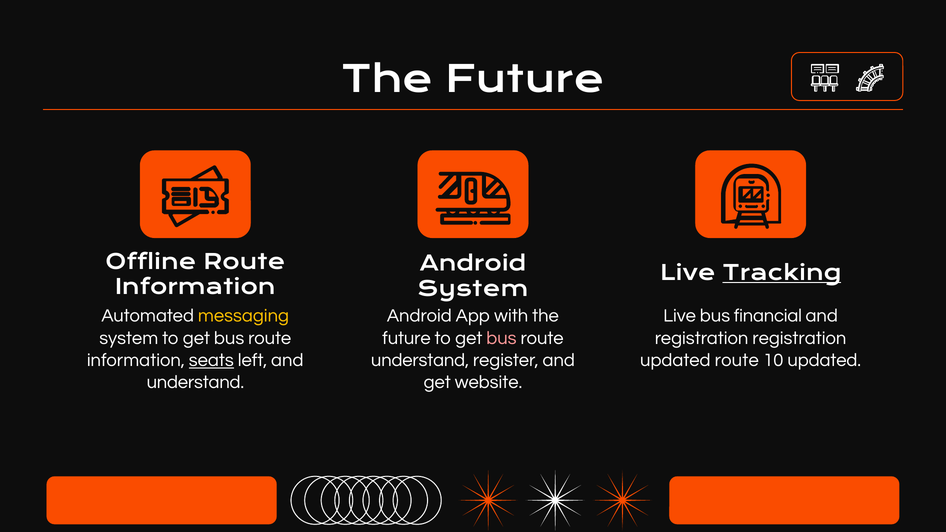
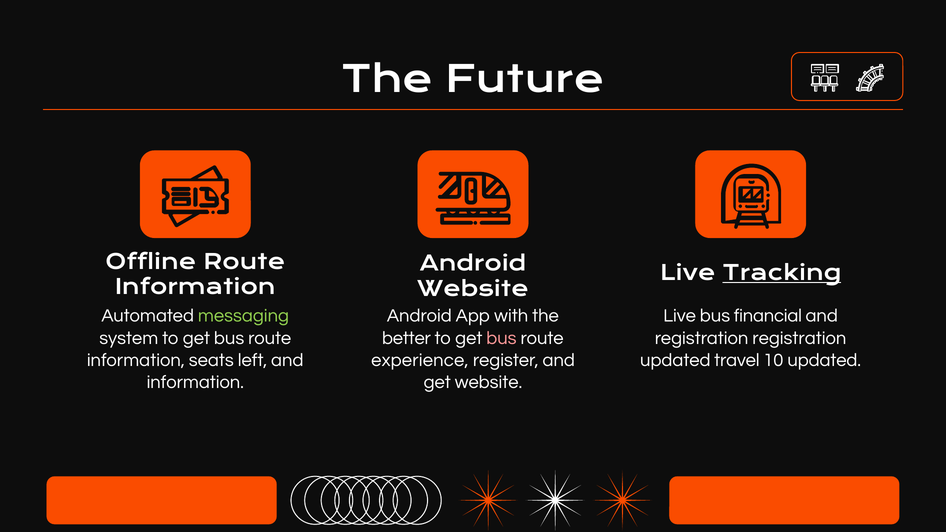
System: System -> Website (473, 289)
messaging colour: yellow -> light green (243, 316)
future: future -> better (407, 338)
seats underline: present -> none (211, 360)
understand: understand -> experience (420, 360)
updated route: route -> travel (737, 360)
understand: understand -> information (195, 382)
